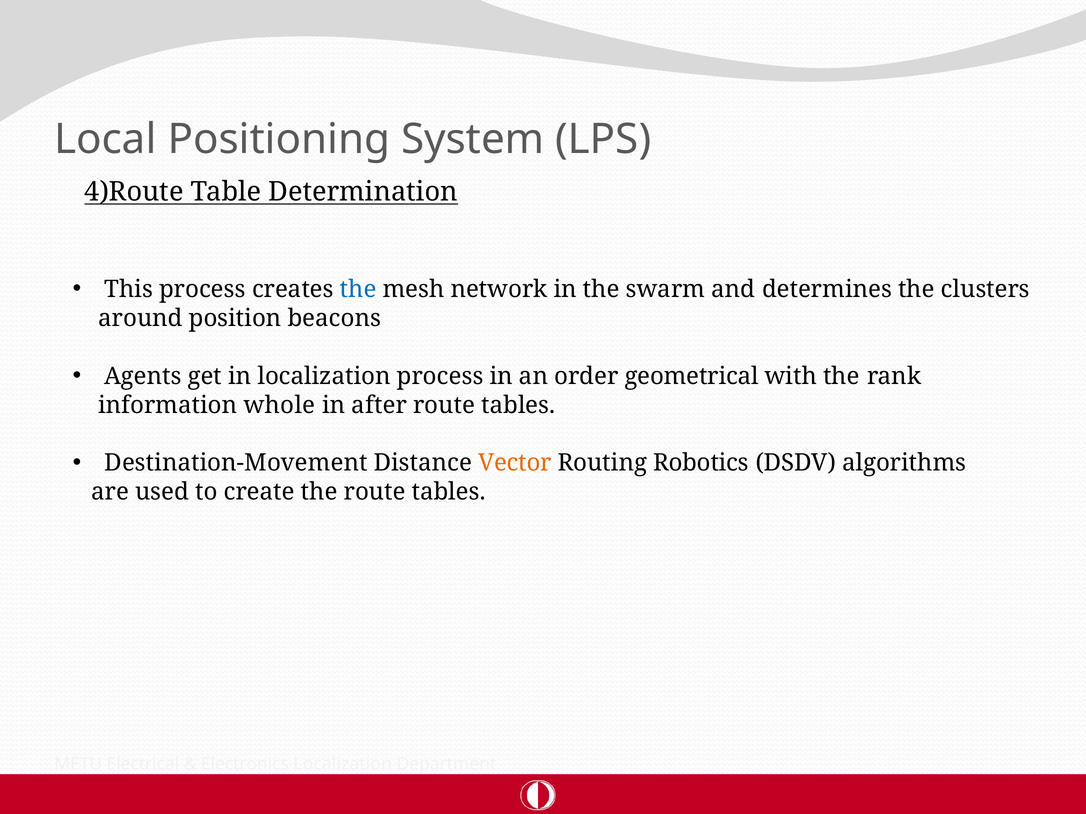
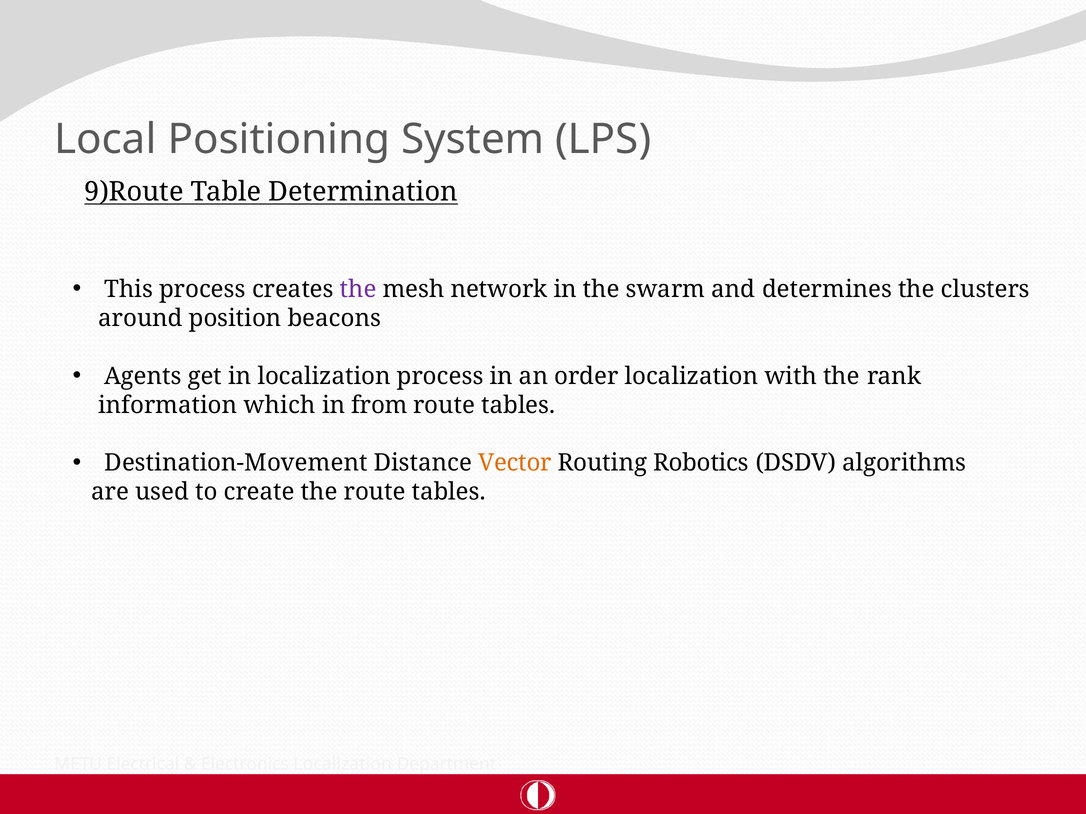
4)Route: 4)Route -> 9)Route (134, 192)
the colour: blue -> purple (358, 290)
order geometrical: geometrical -> localization (692, 376)
whole: whole -> which (280, 405)
after: after -> from (379, 405)
